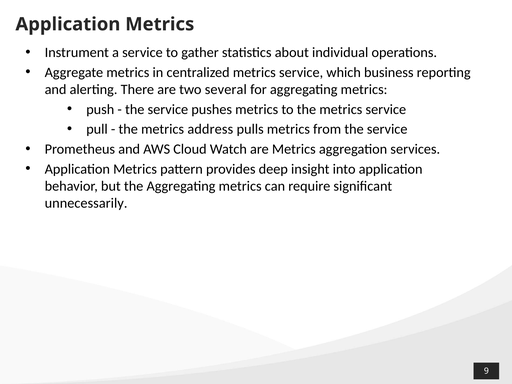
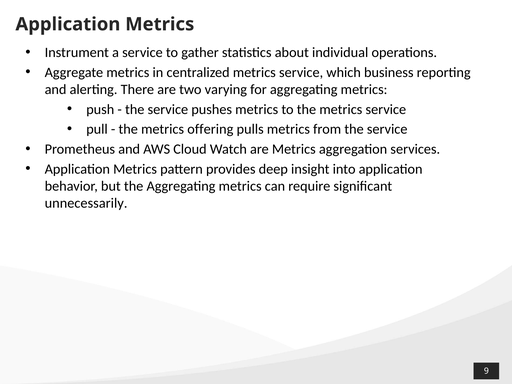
several: several -> varying (226, 89)
address: address -> offering (210, 129)
